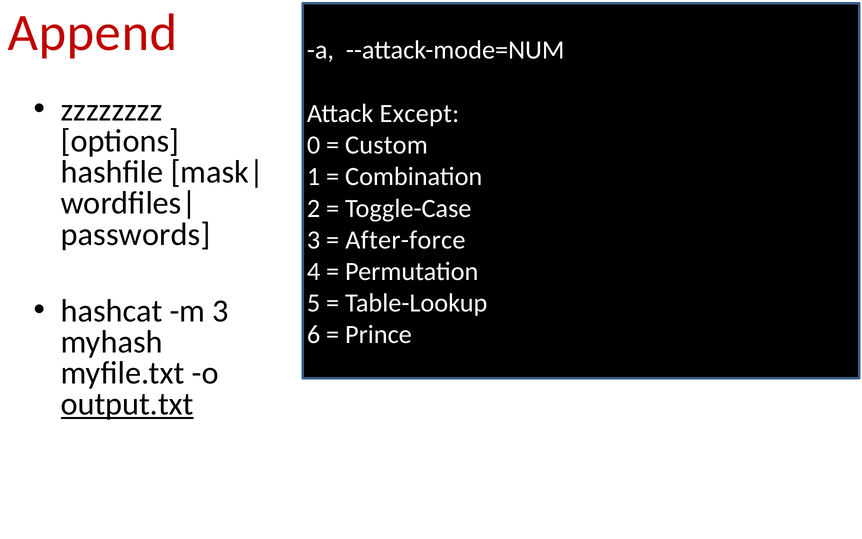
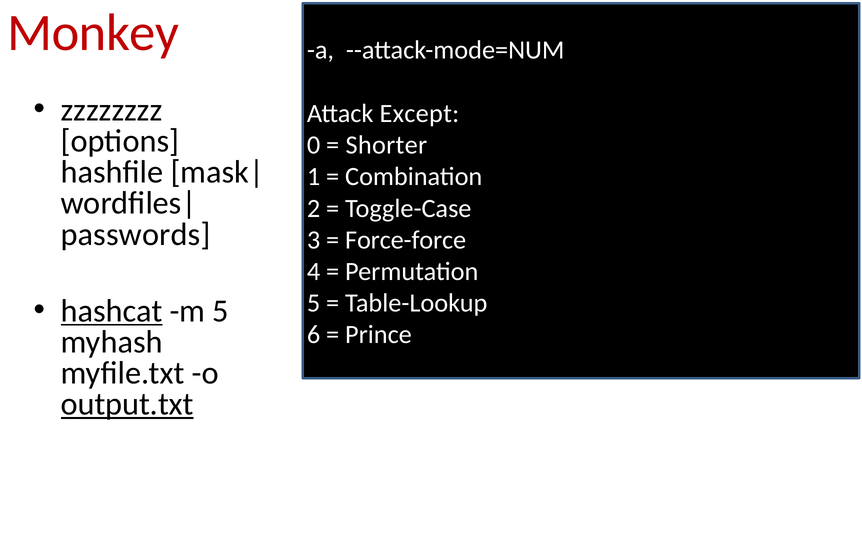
Append: Append -> Monkey (93, 33)
Custom: Custom -> Shorter (386, 145)
After-force: After-force -> Force-force (406, 240)
hashcat underline: none -> present (112, 311)
m 3: 3 -> 5 (221, 311)
